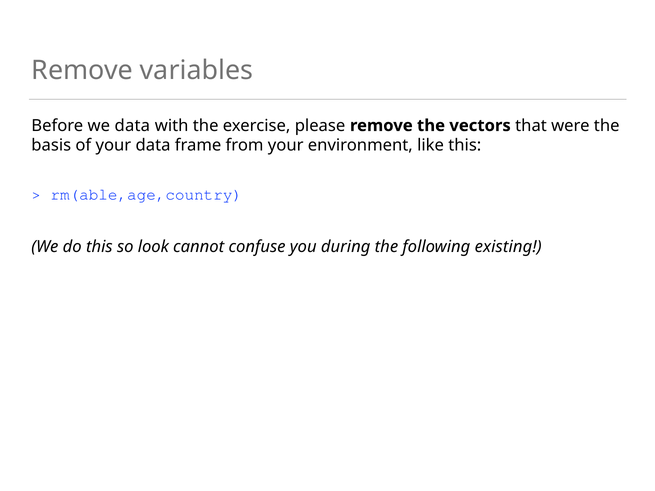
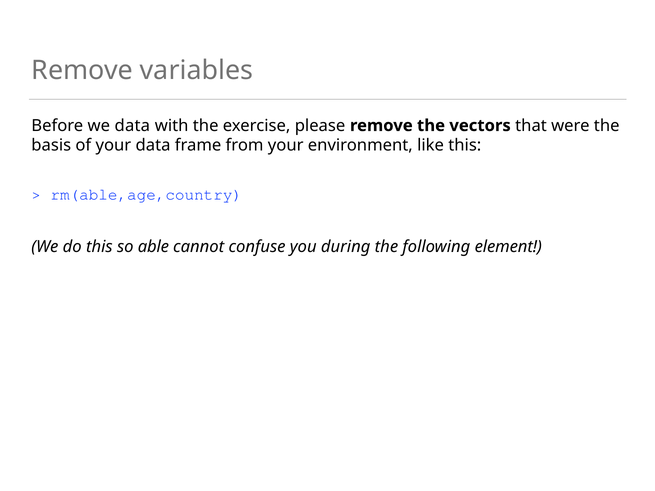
look: look -> able (153, 247)
existing: existing -> element (508, 247)
